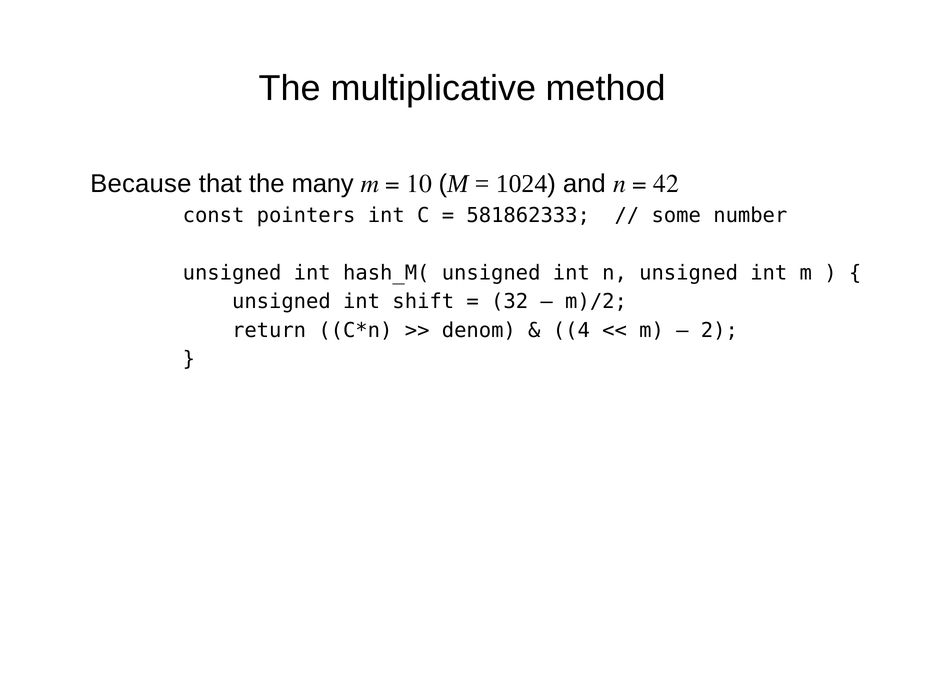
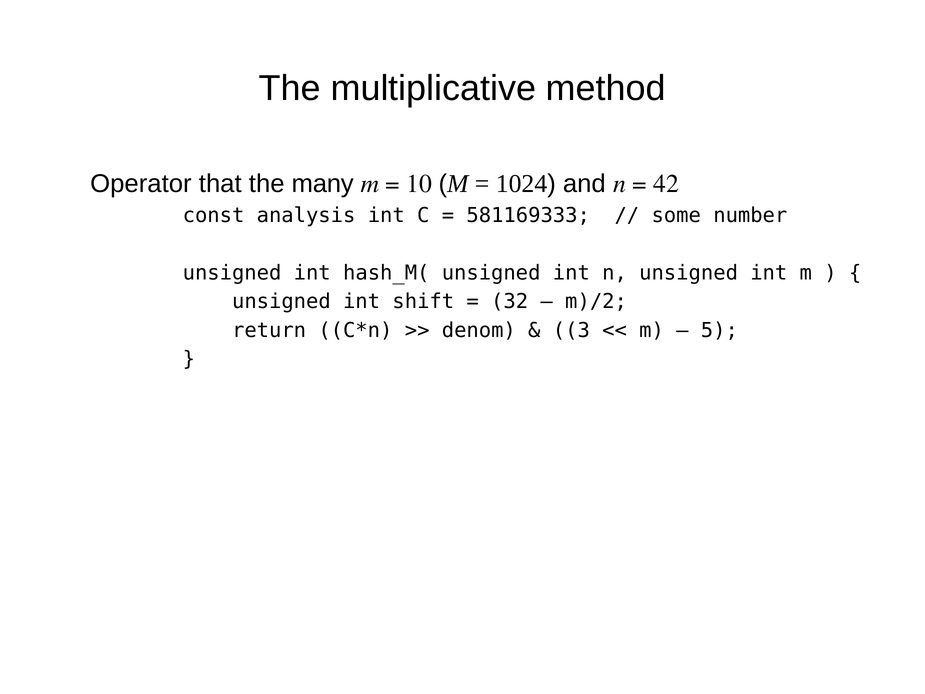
Because: Because -> Operator (141, 184)
pointers: pointers -> analysis (306, 215)
581862333: 581862333 -> 581169333 (528, 215)
4: 4 -> 3 (571, 330)
2: 2 -> 5 (719, 330)
